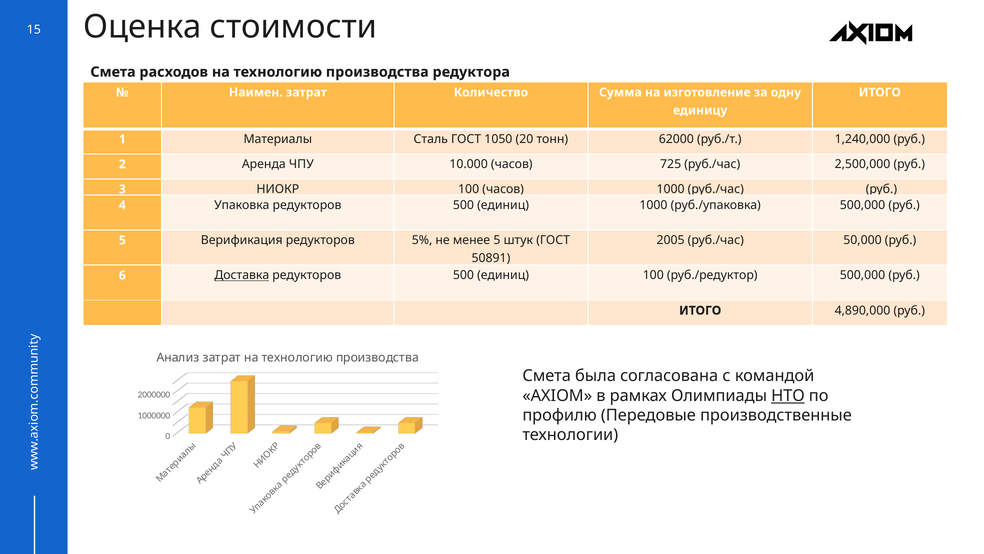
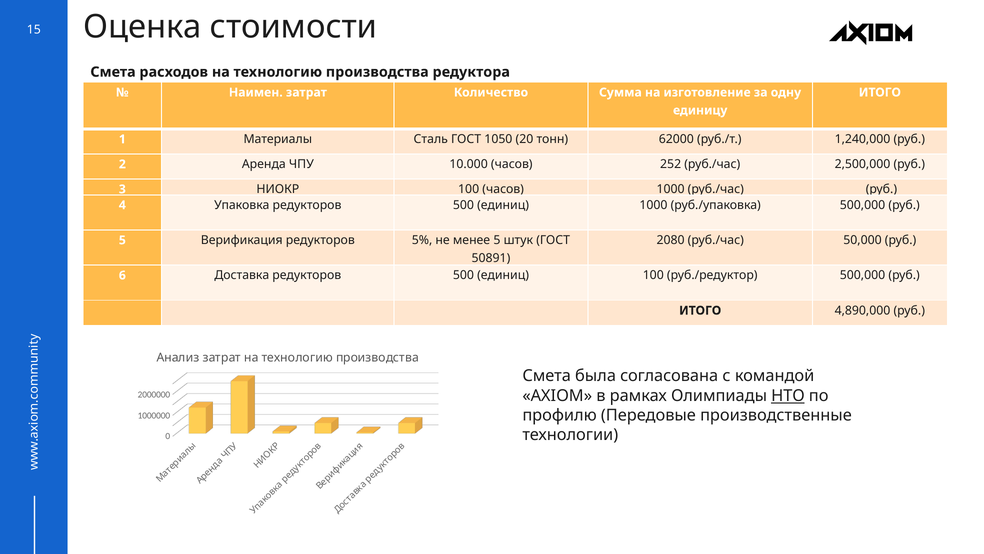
725: 725 -> 252 (671, 164)
2005: 2005 -> 2080 (671, 240)
Доставка underline: present -> none (242, 275)
